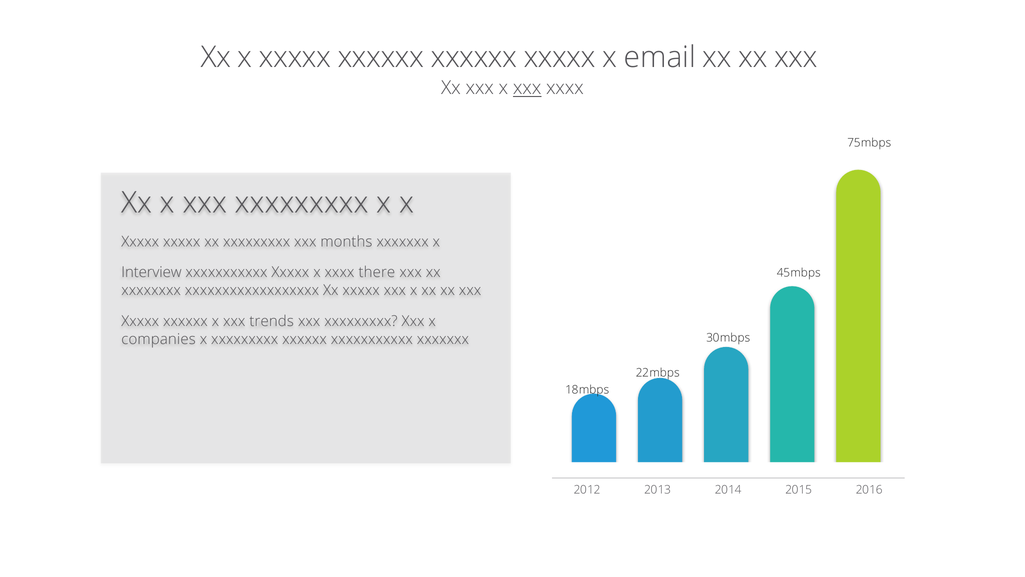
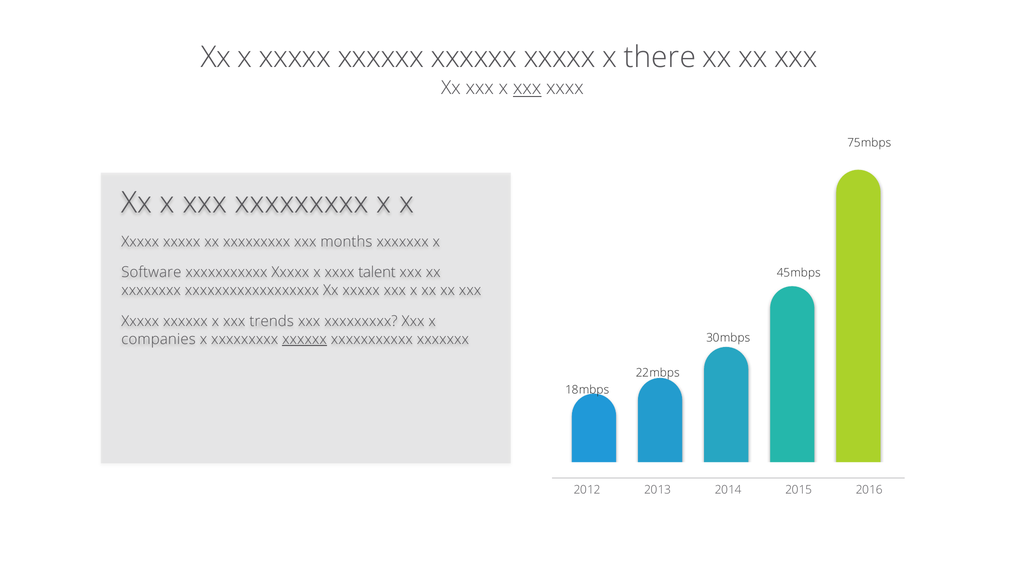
email: email -> there (660, 57)
Interview: Interview -> Software (151, 272)
there: there -> talent (377, 272)
xxxxxx underline: none -> present (305, 339)
